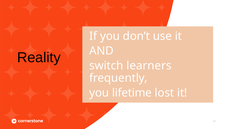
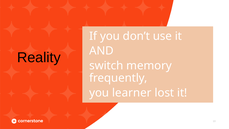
learners: learners -> memory (149, 66)
lifetime: lifetime -> learner (132, 93)
